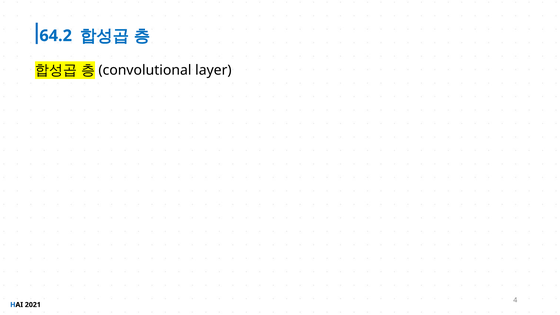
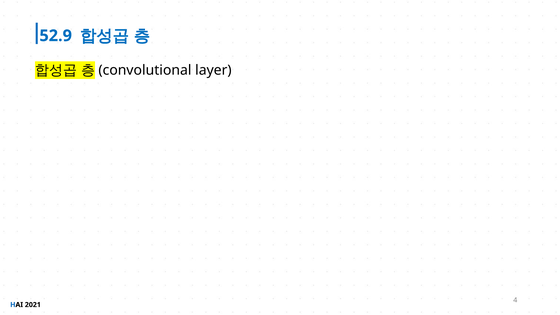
64.2: 64.2 -> 52.9 (56, 36)
